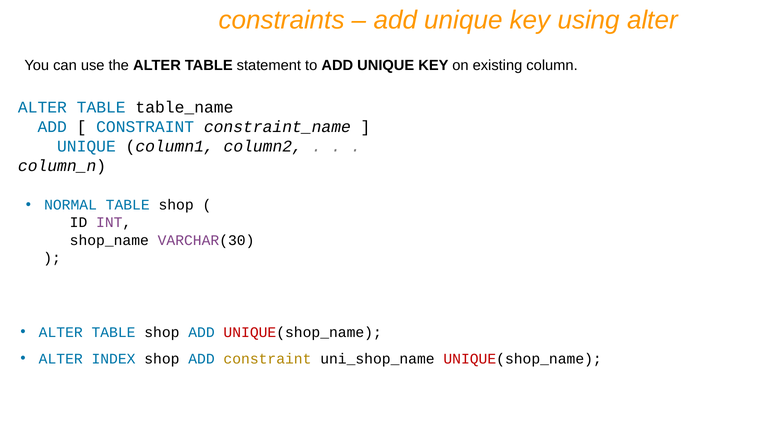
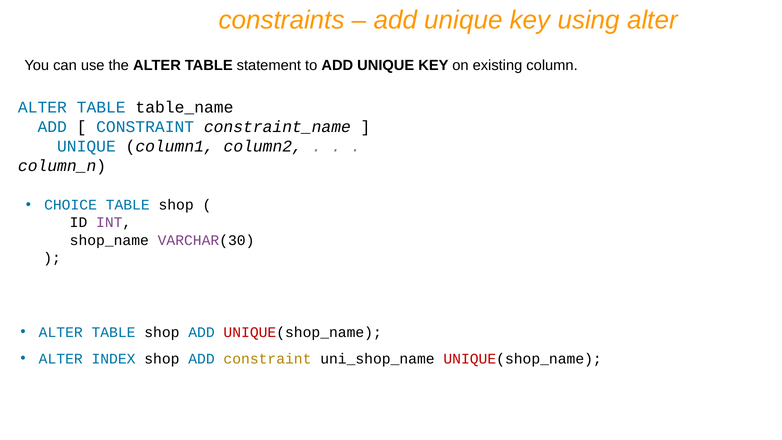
NORMAL: NORMAL -> CHOICE (71, 205)
